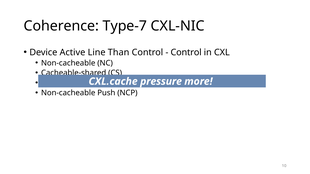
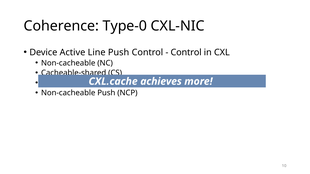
Type-7: Type-7 -> Type-0 (125, 26)
Line Than: Than -> Push (119, 52)
pressure: pressure -> achieves (161, 82)
